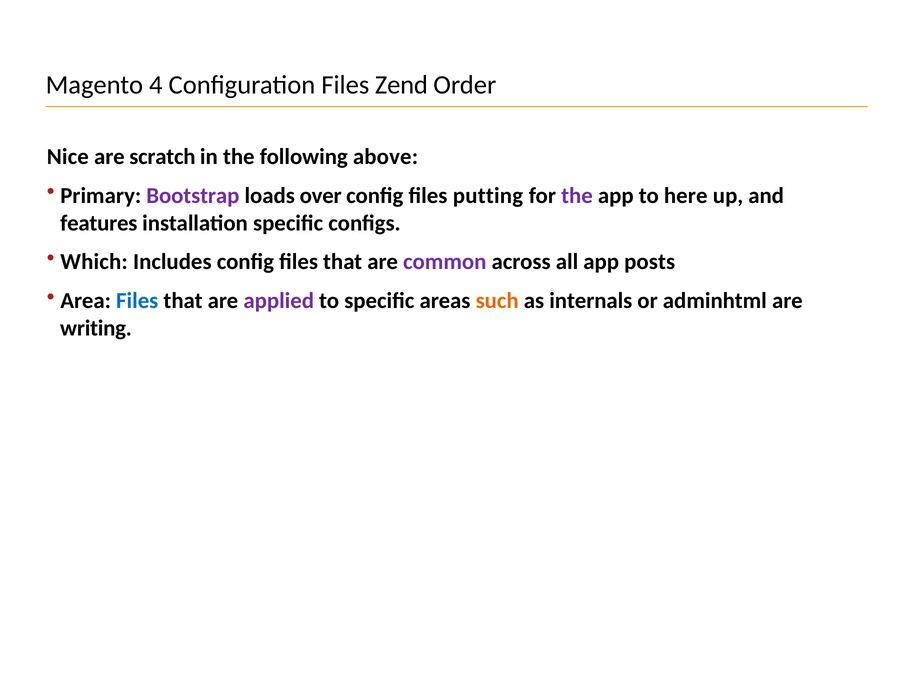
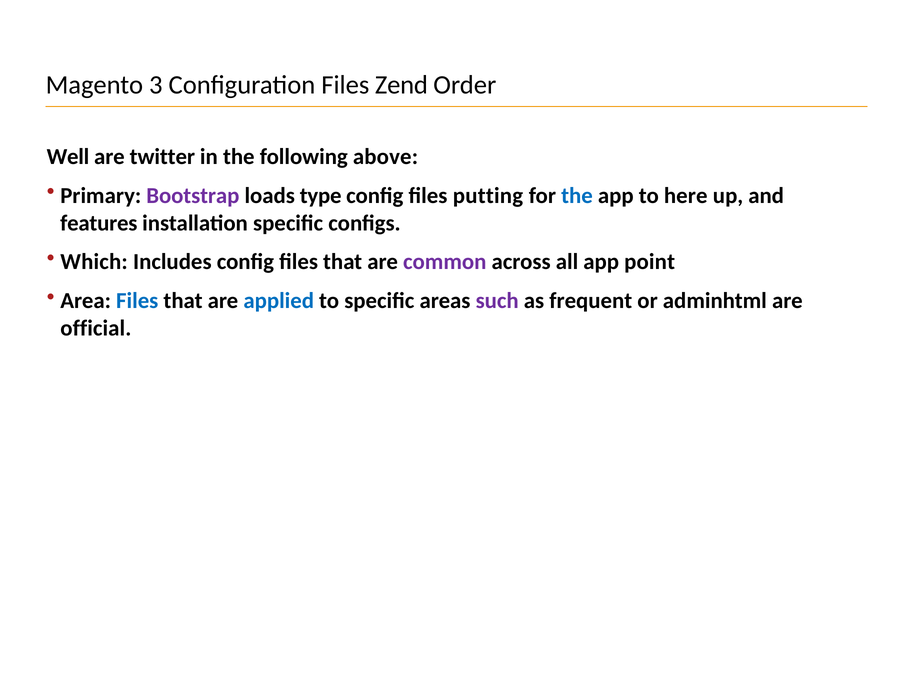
4: 4 -> 3 (156, 85)
Nice: Nice -> Well (68, 157)
scratch: scratch -> twitter (162, 157)
over: over -> type (321, 196)
the colour: purple -> blue (577, 196)
posts: posts -> point (650, 262)
applied colour: purple -> blue (279, 301)
such colour: orange -> purple (497, 301)
internals: internals -> frequent (591, 301)
writing: writing -> official (96, 328)
